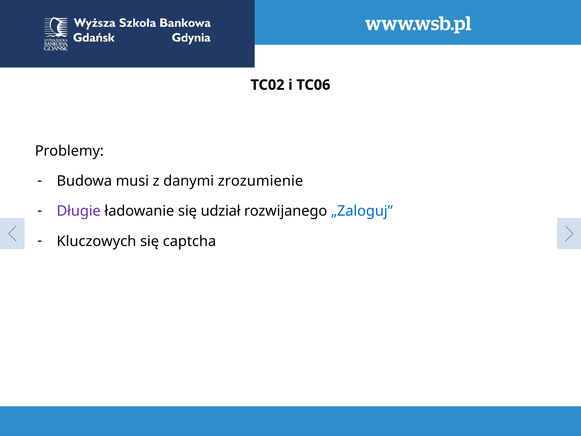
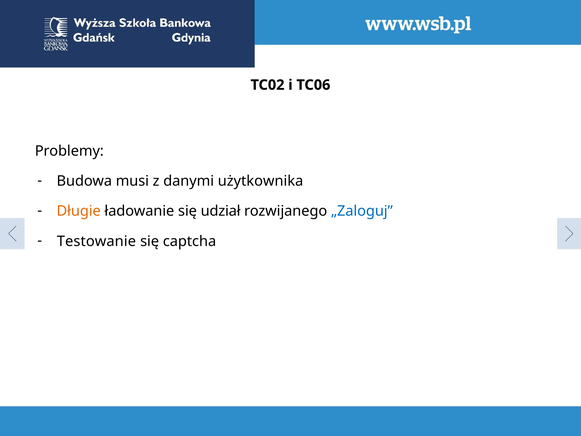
zrozumienie: zrozumienie -> użytkownika (261, 181)
Długie colour: purple -> orange (79, 211)
Kluczowych: Kluczowych -> Testowanie (96, 241)
